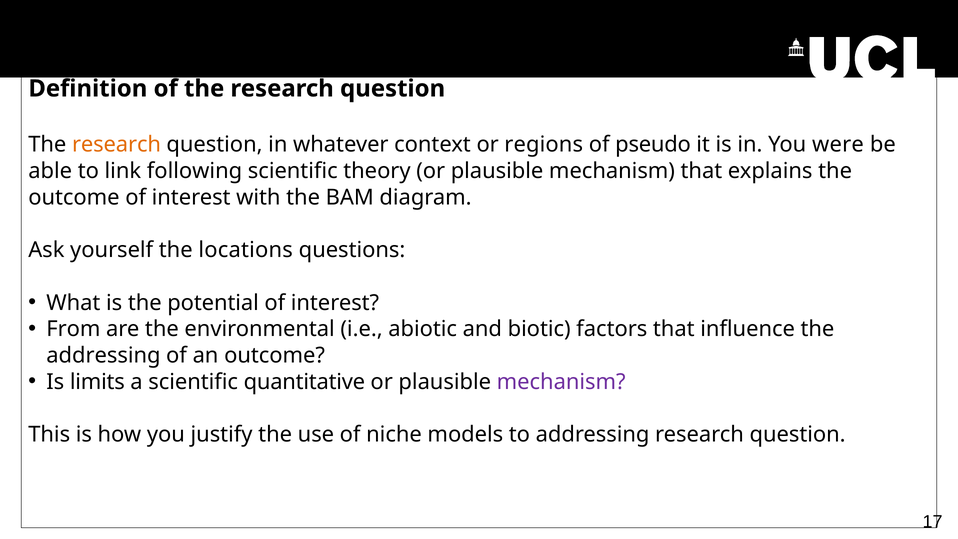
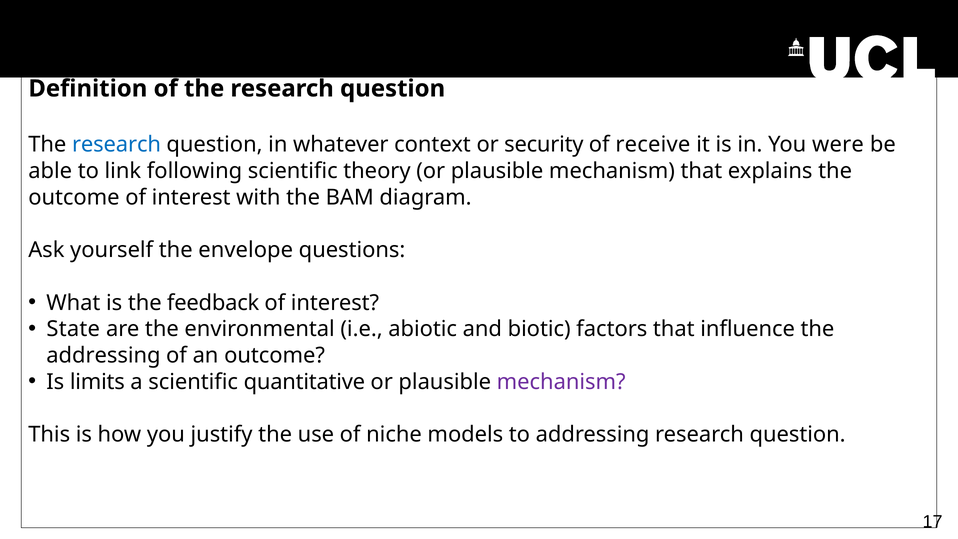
research colour: orange -> blue (116, 145)
regions: regions -> security (544, 145)
pseudo: pseudo -> receive (653, 145)
locations: locations -> envelope (246, 250)
potential: potential -> feedback (213, 303)
From: From -> State (73, 329)
